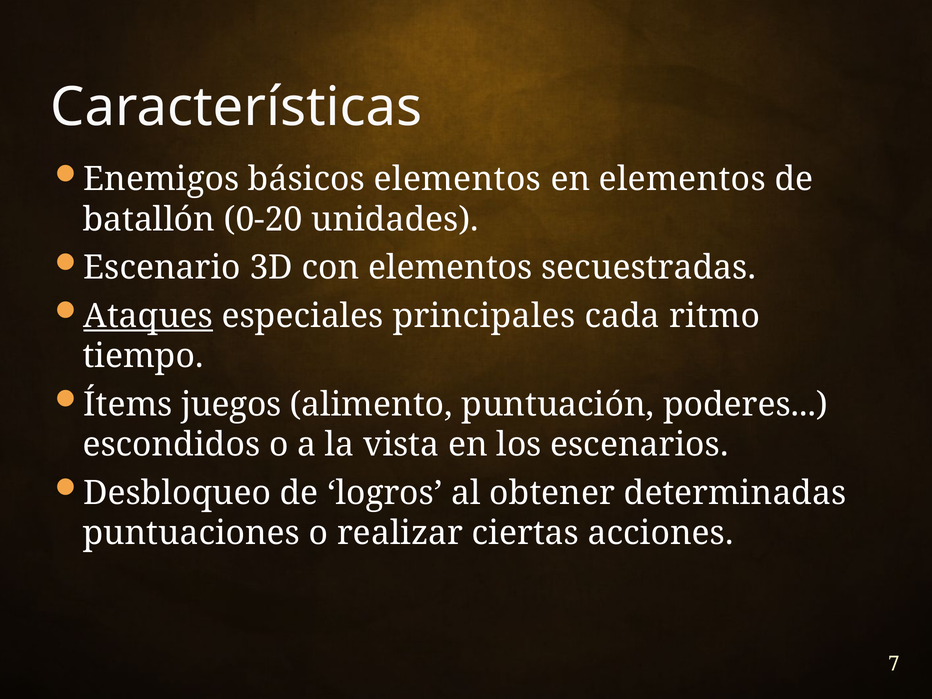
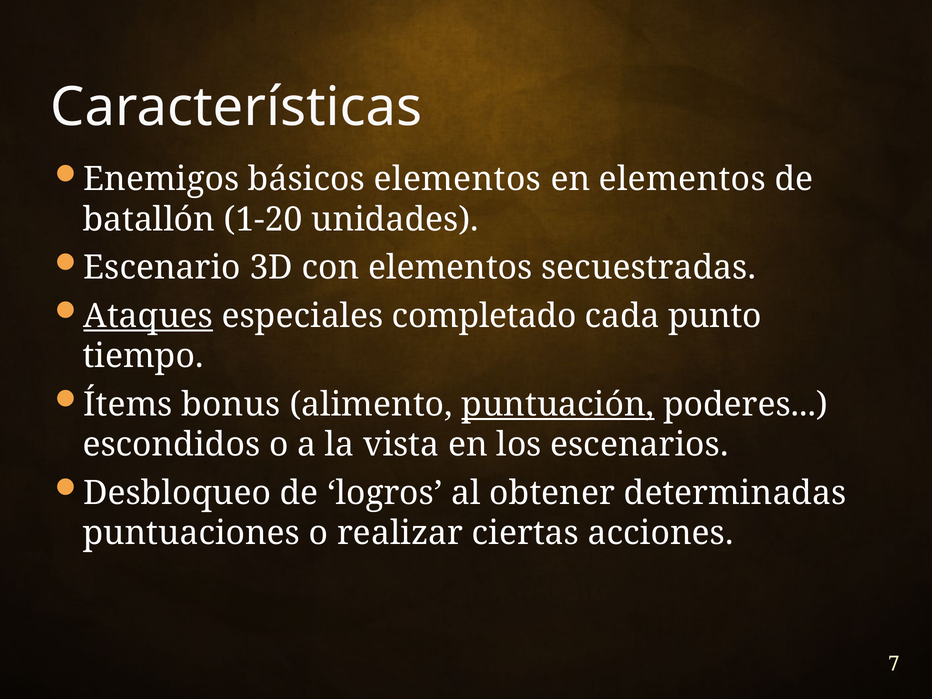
0-20: 0-20 -> 1-20 (263, 220)
principales: principales -> completado (484, 316)
ritmo: ritmo -> punto (715, 316)
juegos: juegos -> bonus (231, 404)
puntuación underline: none -> present (558, 404)
